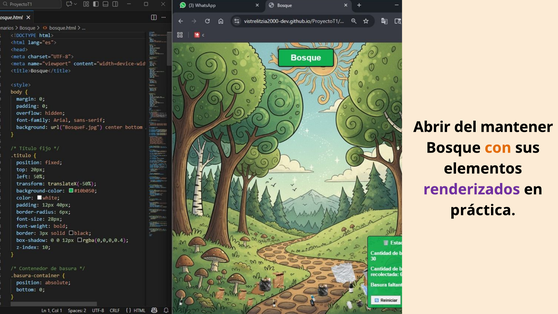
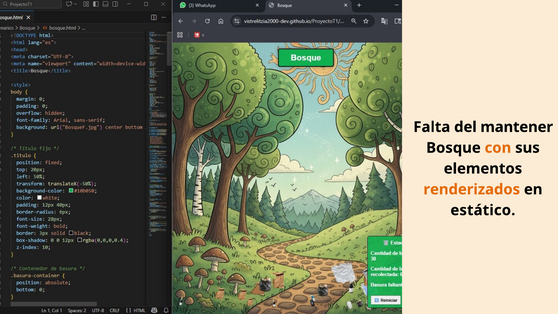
Abrir: Abrir -> Falta (432, 127)
renderizados colour: purple -> orange (472, 189)
práctica: práctica -> estático (483, 210)
